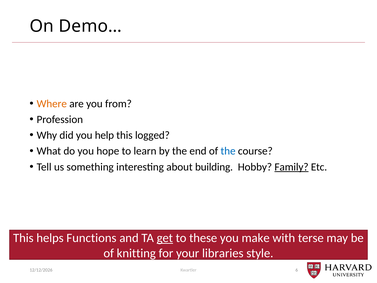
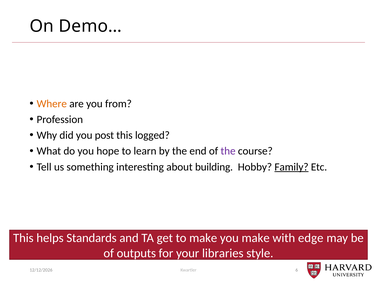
help: help -> post (104, 135)
the colour: blue -> purple (228, 151)
Functions: Functions -> Standards (92, 238)
get underline: present -> none (165, 238)
to these: these -> make (203, 238)
terse: terse -> edge (311, 238)
knitting: knitting -> outputs (136, 253)
